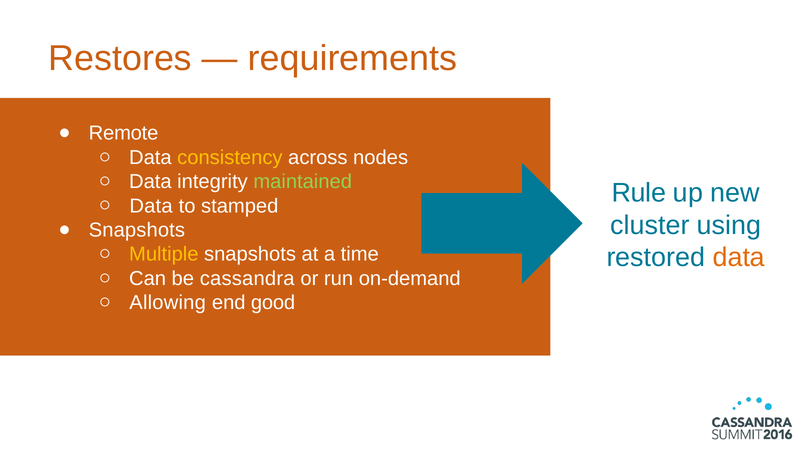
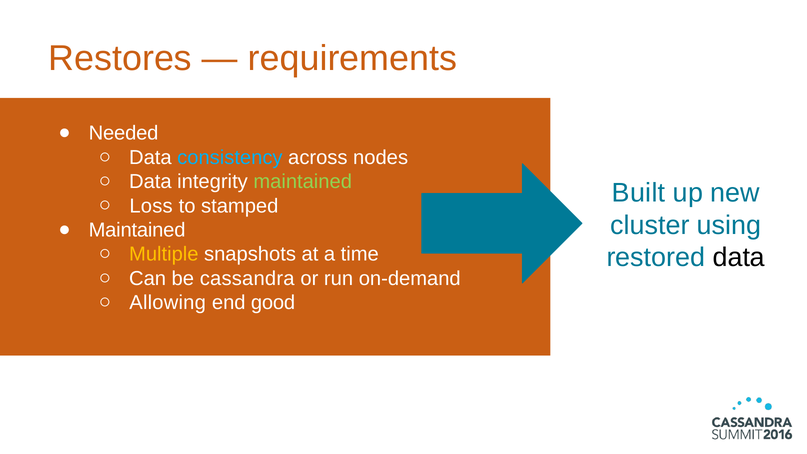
Remote: Remote -> Needed (124, 133)
consistency colour: yellow -> light blue (230, 157)
Rule: Rule -> Built (639, 193)
Data: Data -> Loss (151, 206)
Snapshots: Snapshots -> Maintained (137, 230)
data colour: orange -> black (739, 257)
